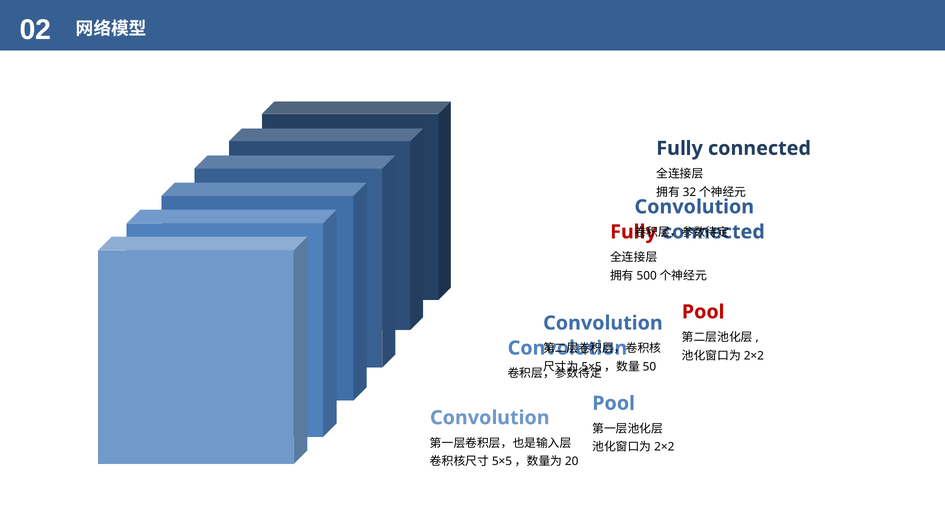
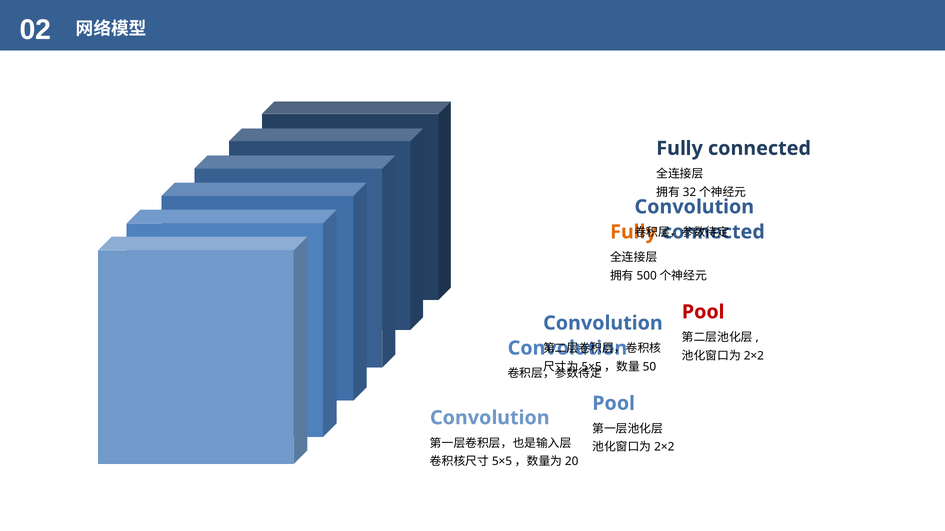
Fully colour: red -> orange (633, 232)
